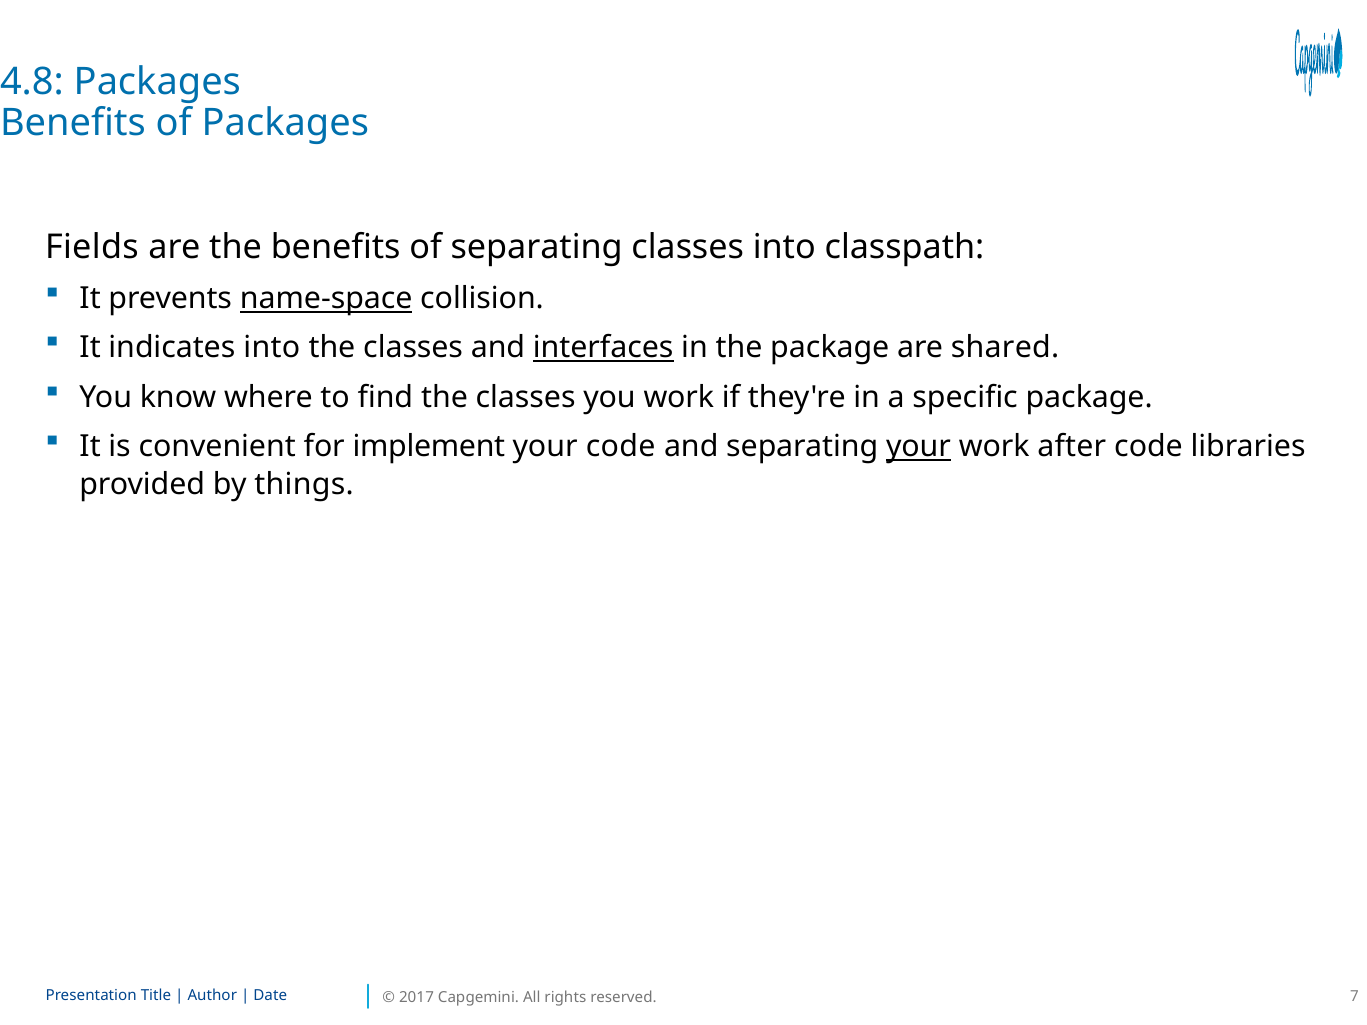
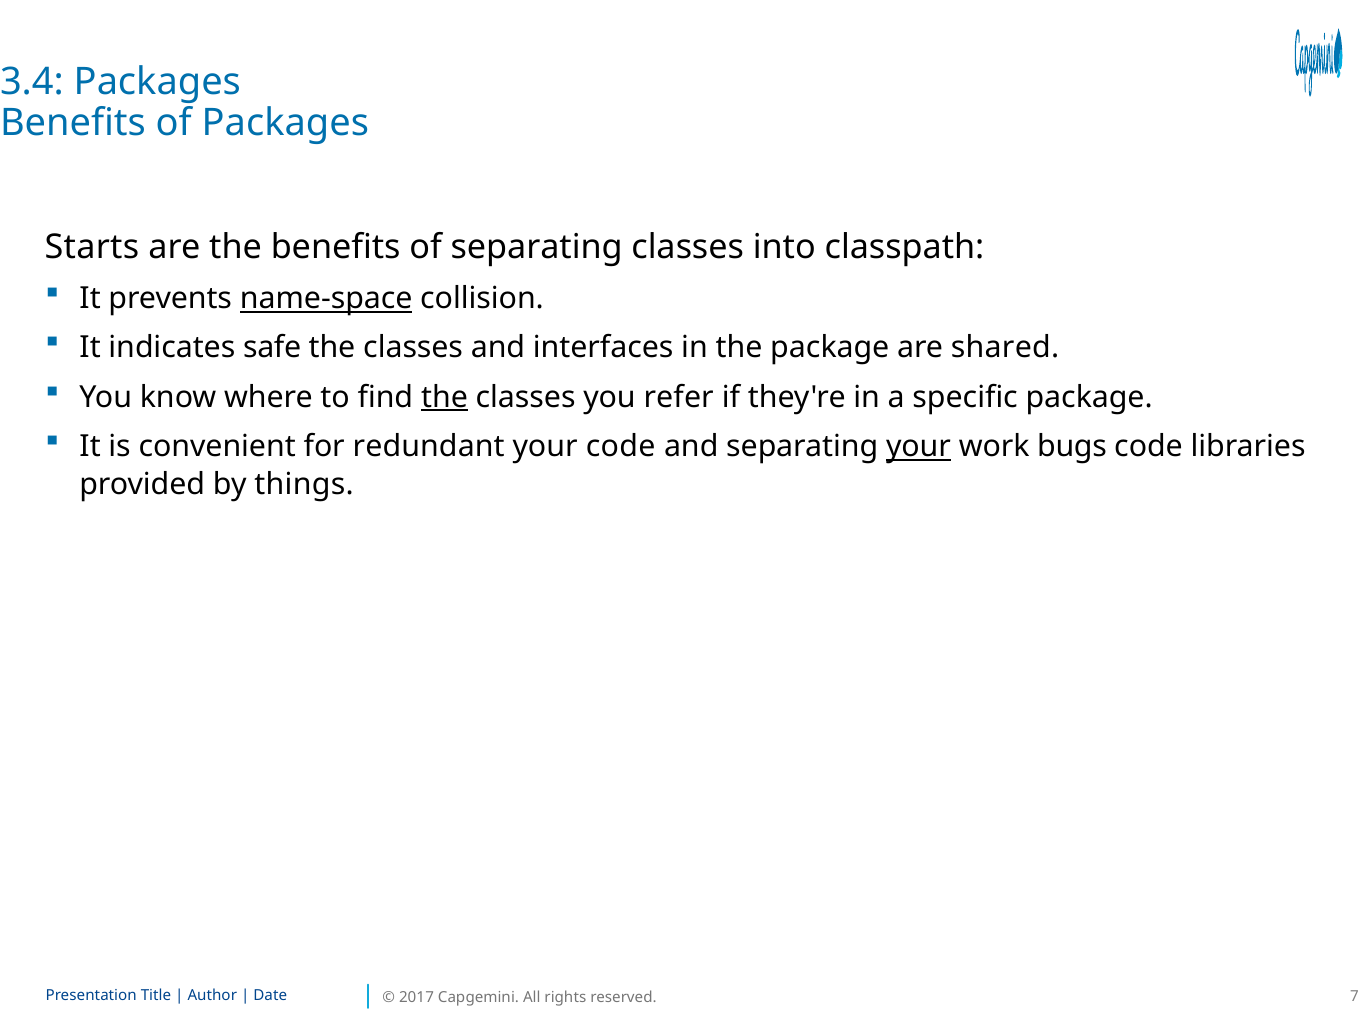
4.8: 4.8 -> 3.4 (32, 82)
Fields: Fields -> Starts (92, 247)
indicates into: into -> safe (272, 348)
interfaces underline: present -> none (603, 348)
the underline: none -> present (444, 397)
you work: work -> refer (679, 397)
implement: implement -> redundant (429, 447)
after: after -> bugs (1072, 447)
